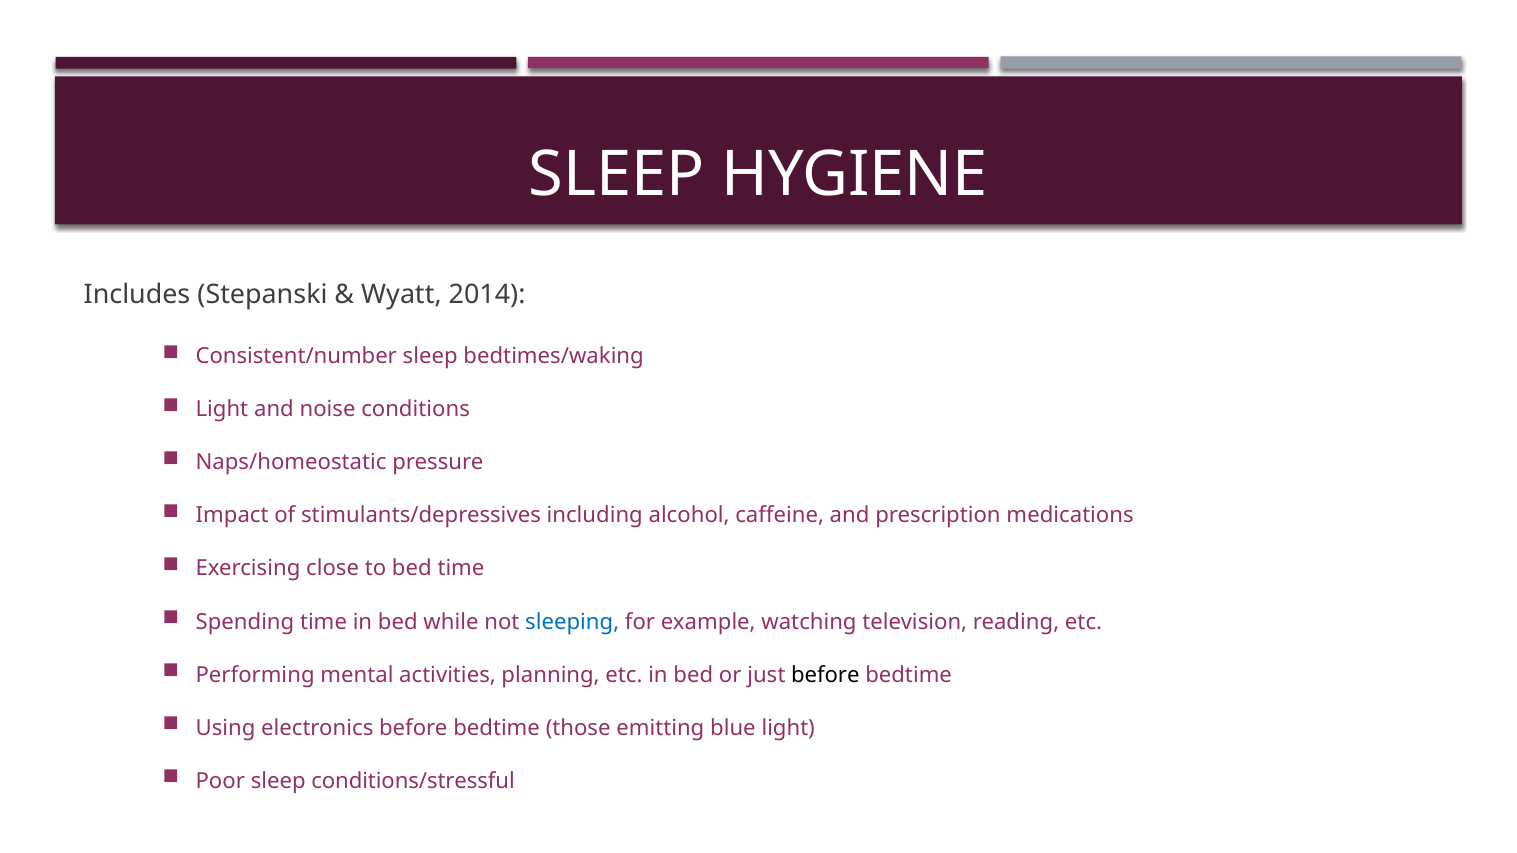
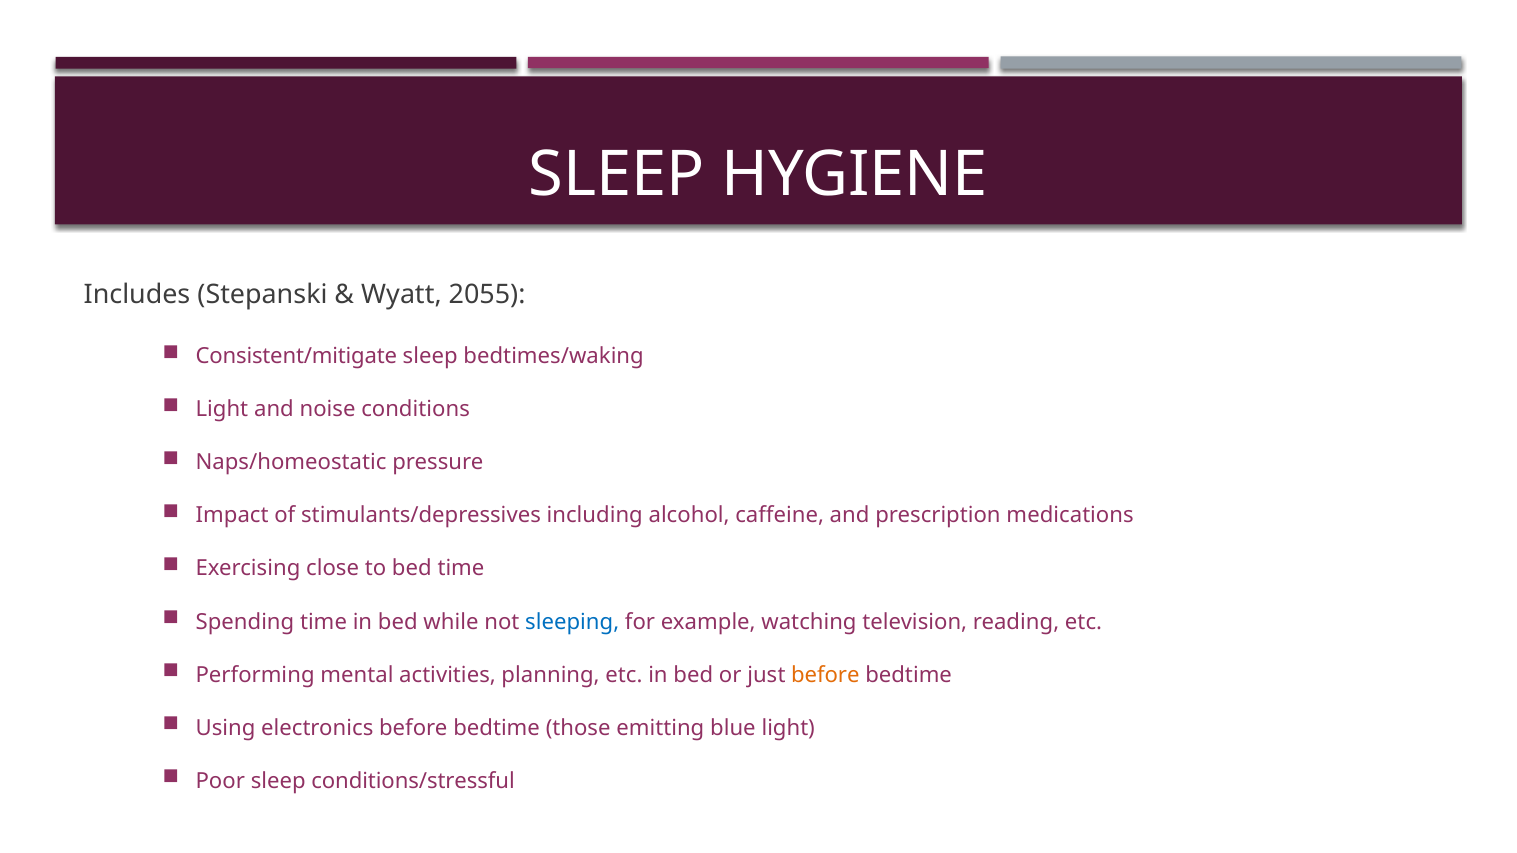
2014: 2014 -> 2055 (487, 295)
Consistent/number: Consistent/number -> Consistent/mitigate (296, 356)
before colour: black -> orange (825, 675)
